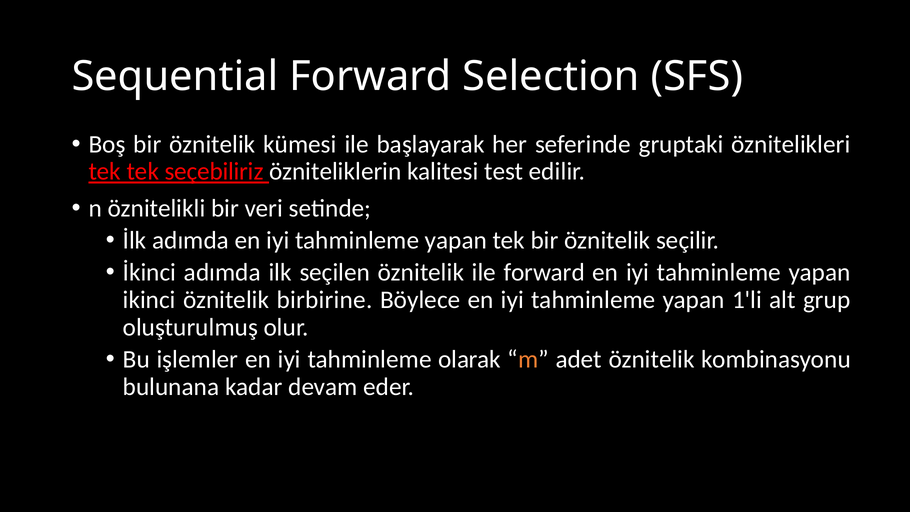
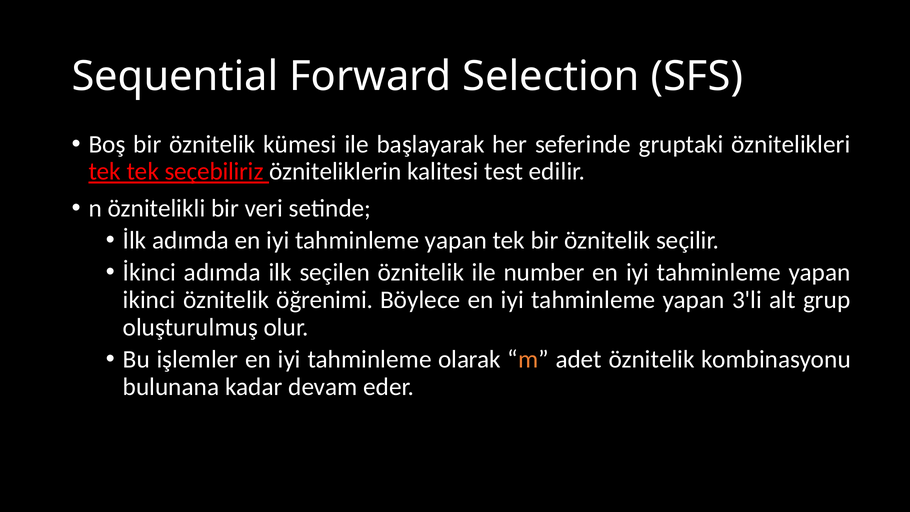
ile forward: forward -> number (544, 273)
birbirine: birbirine -> öğrenimi (325, 300)
1'li: 1'li -> 3'li (747, 300)
